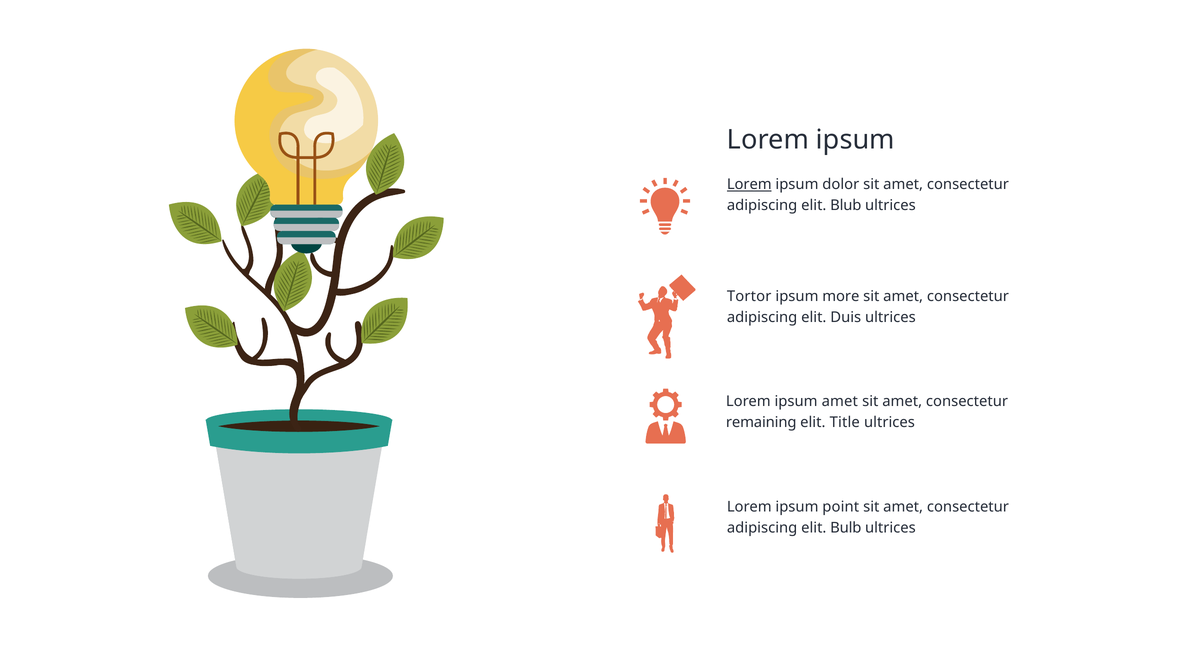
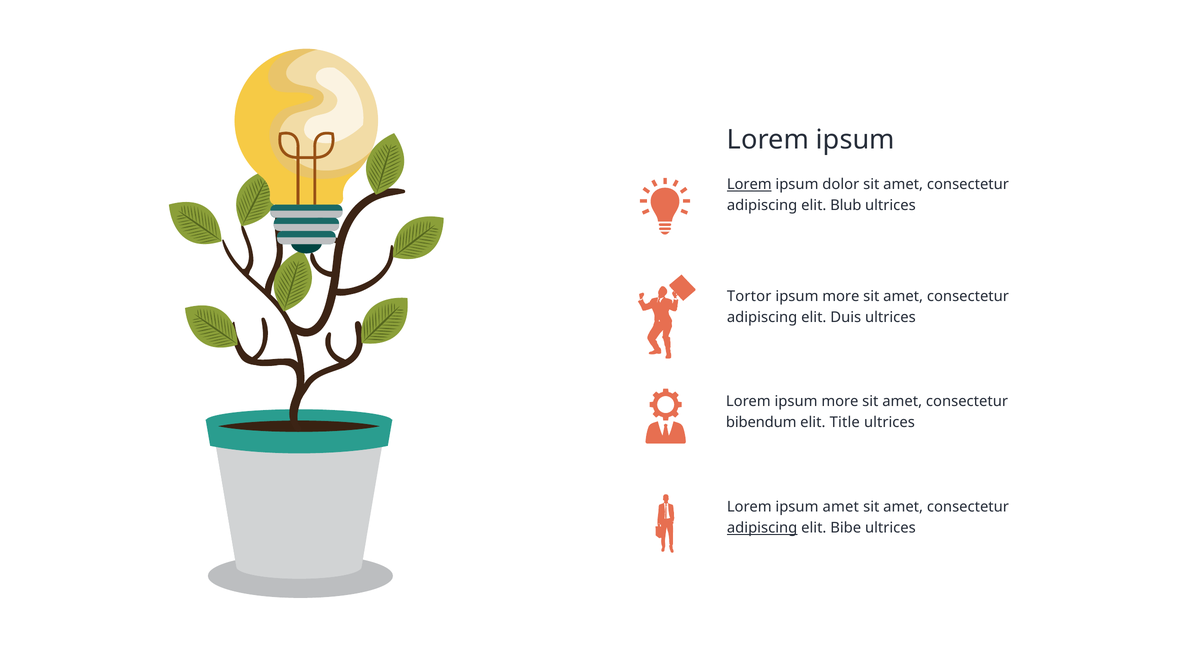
Lorem ipsum amet: amet -> more (840, 401)
remaining: remaining -> bibendum (761, 422)
ipsum point: point -> amet (841, 507)
adipiscing underline: none -> present (762, 528)
Bulb: Bulb -> Bibe (846, 528)
